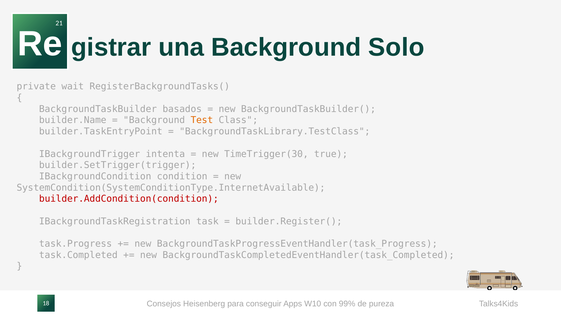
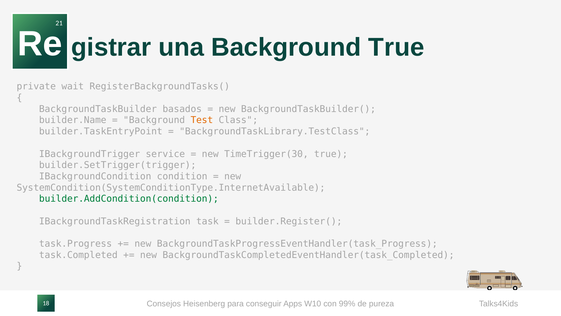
Background Solo: Solo -> True (396, 47)
intenta: intenta -> service (165, 154)
builder.AddCondition(condition colour: red -> green (129, 199)
